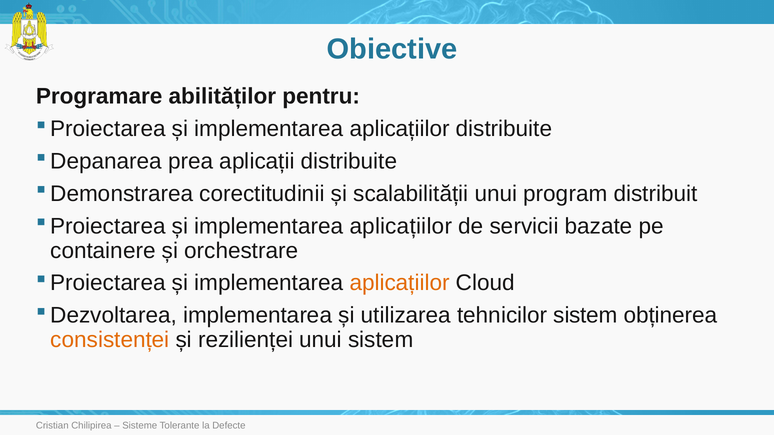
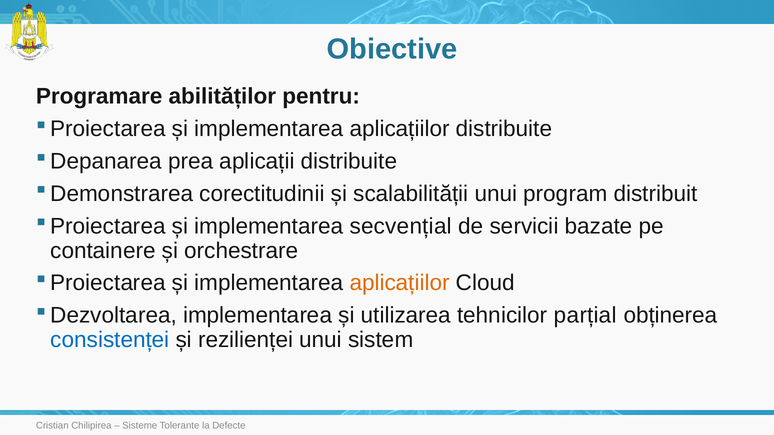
aplicațiilor: aplicațiilor -> secvențial (401, 226)
tehnicilor sistem: sistem -> parțial (585, 316)
consistenței colour: orange -> blue (110, 340)
